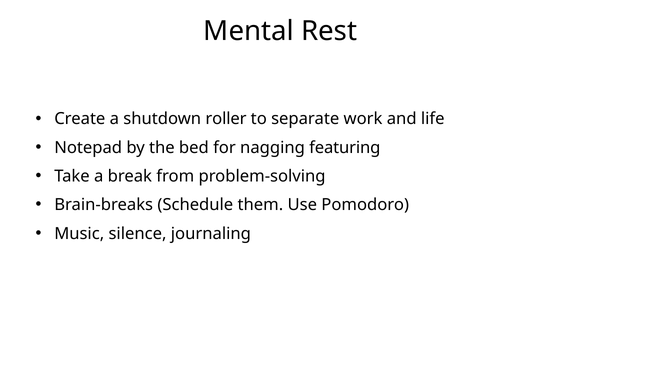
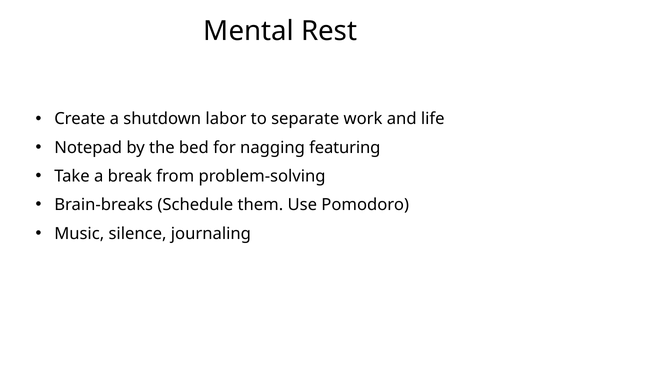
roller: roller -> labor (226, 119)
